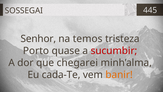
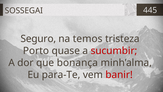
Senhor: Senhor -> Seguro (38, 39)
chegarei: chegarei -> bonança (77, 63)
cada-Te: cada-Te -> para-Te (61, 75)
banir colour: orange -> red (119, 75)
